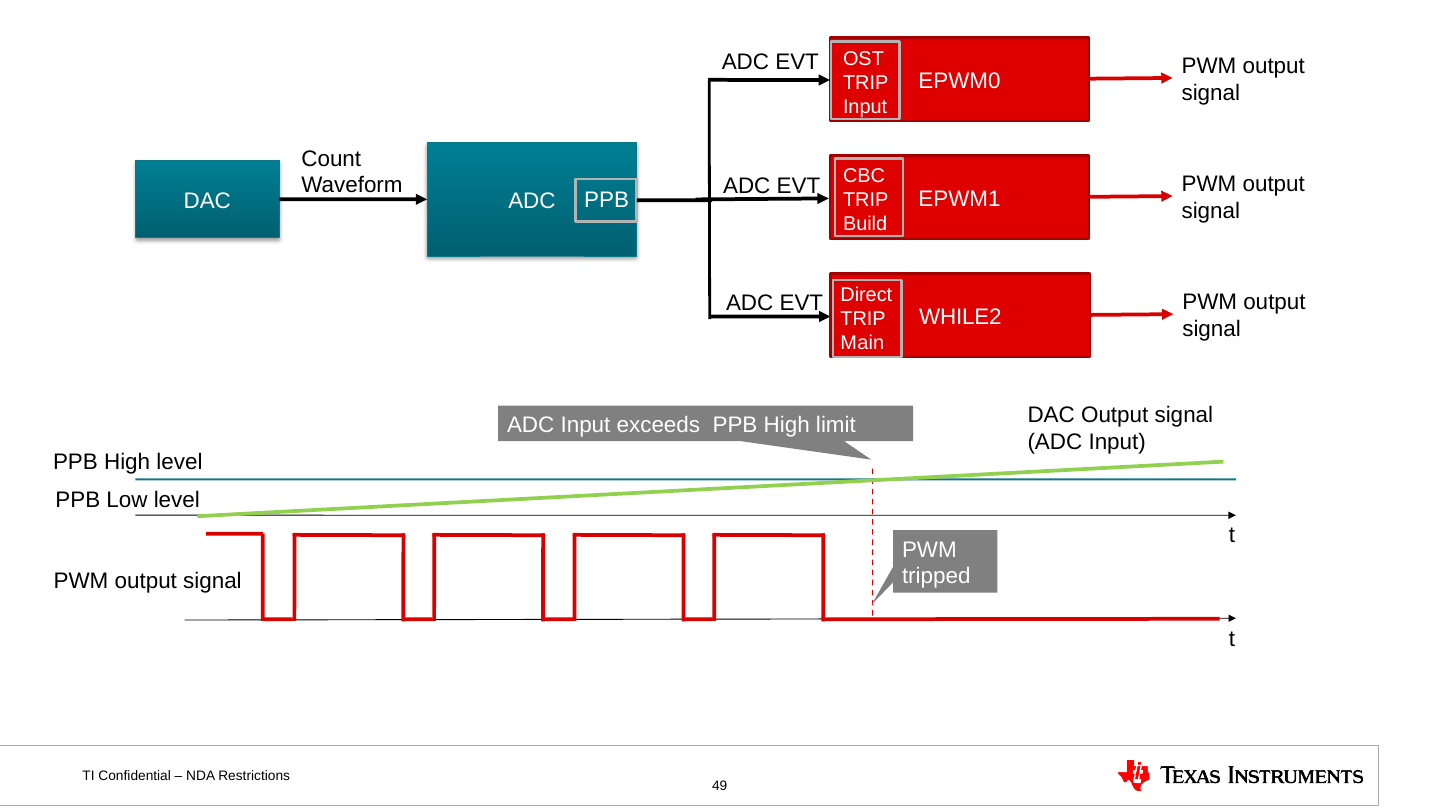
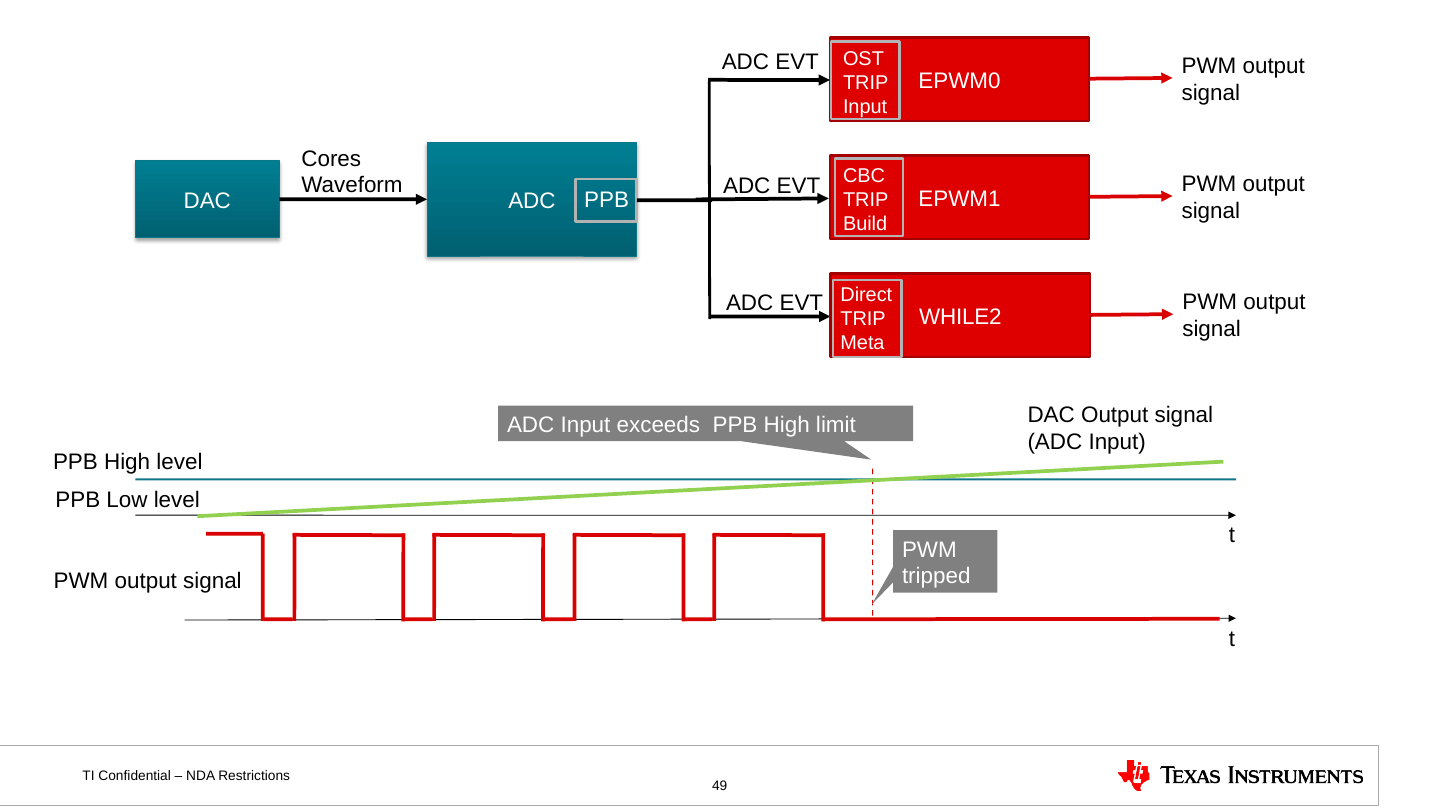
Count: Count -> Cores (331, 159)
Main: Main -> Meta (862, 343)
